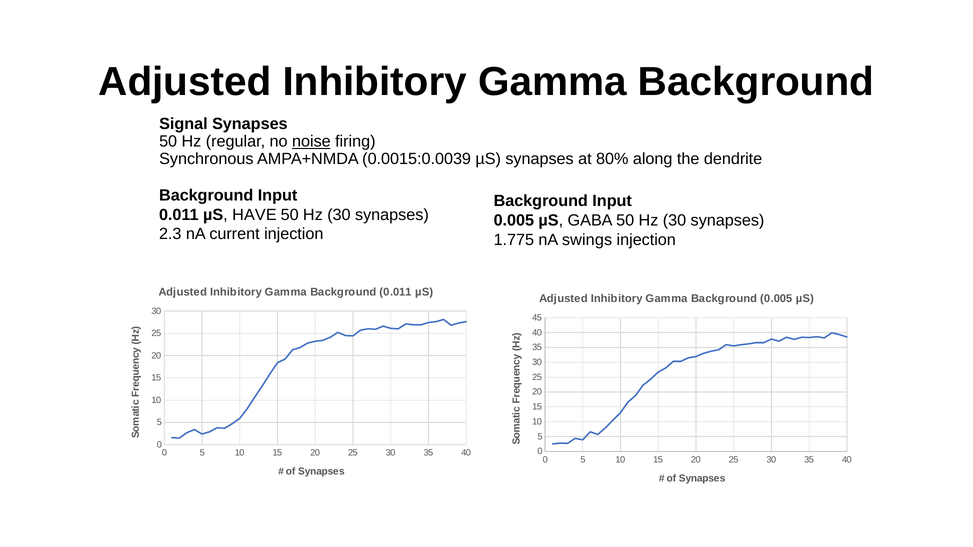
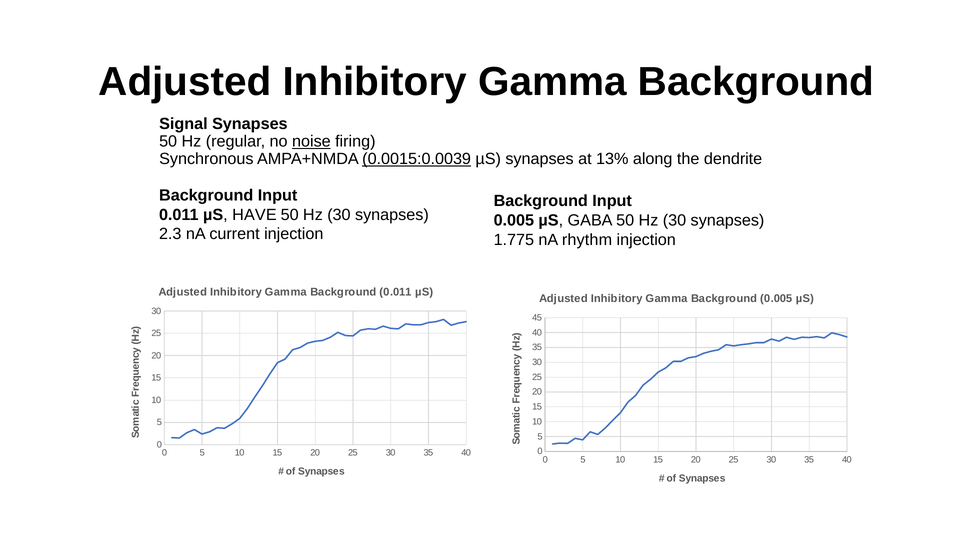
0.0015:0.0039 underline: none -> present (417, 159)
80%: 80% -> 13% (612, 159)
swings: swings -> rhythm (587, 240)
